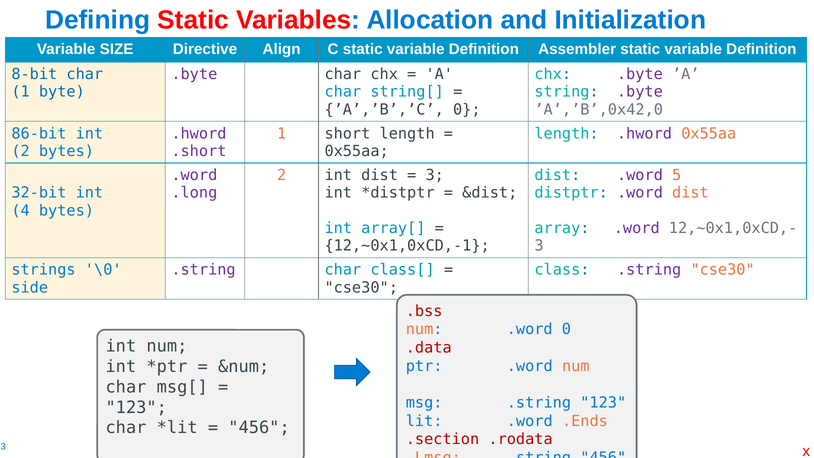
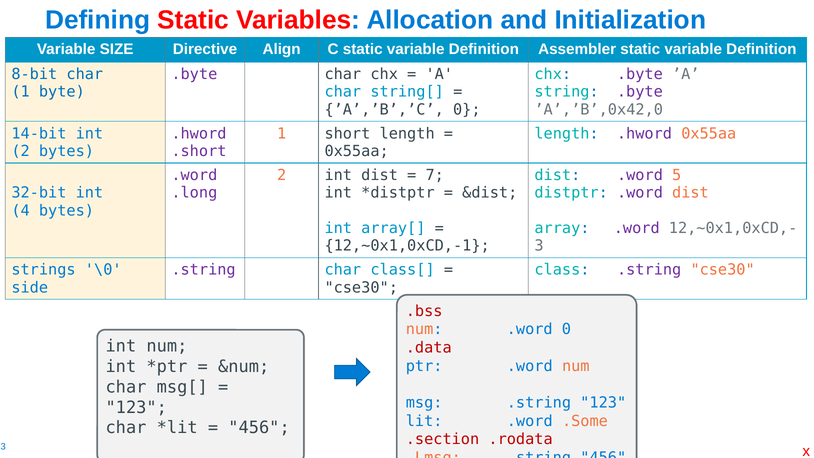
86-bit: 86-bit -> 14-bit (39, 133)
3: 3 -> 7 (435, 175)
.Ends: .Ends -> .Some (585, 421)
